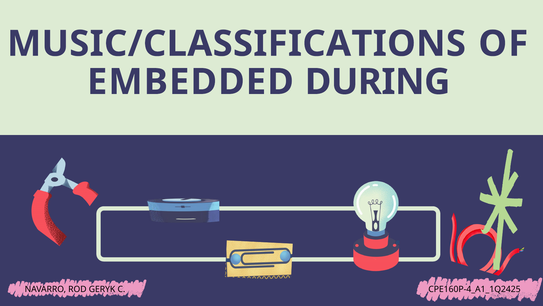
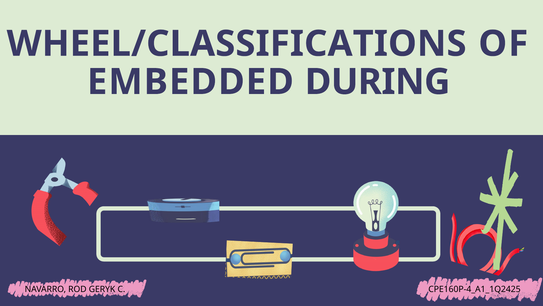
MUSIC/CLASSIFICATIONS: MUSIC/CLASSIFICATIONS -> WHEEL/CLASSIFICATIONS (237, 44)
